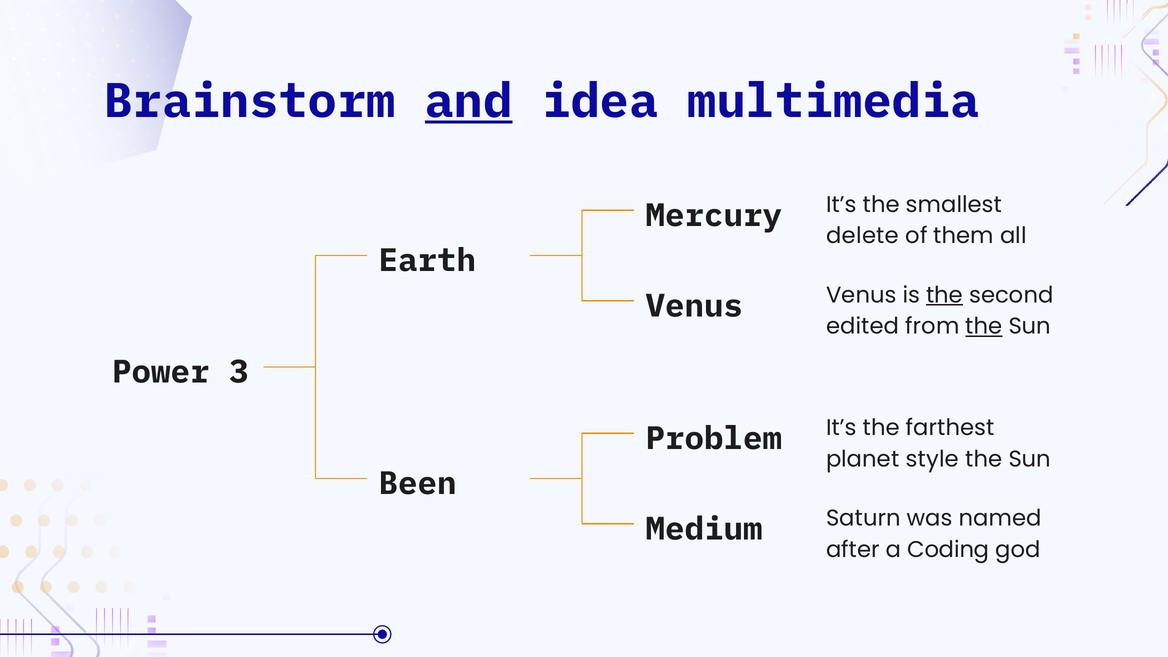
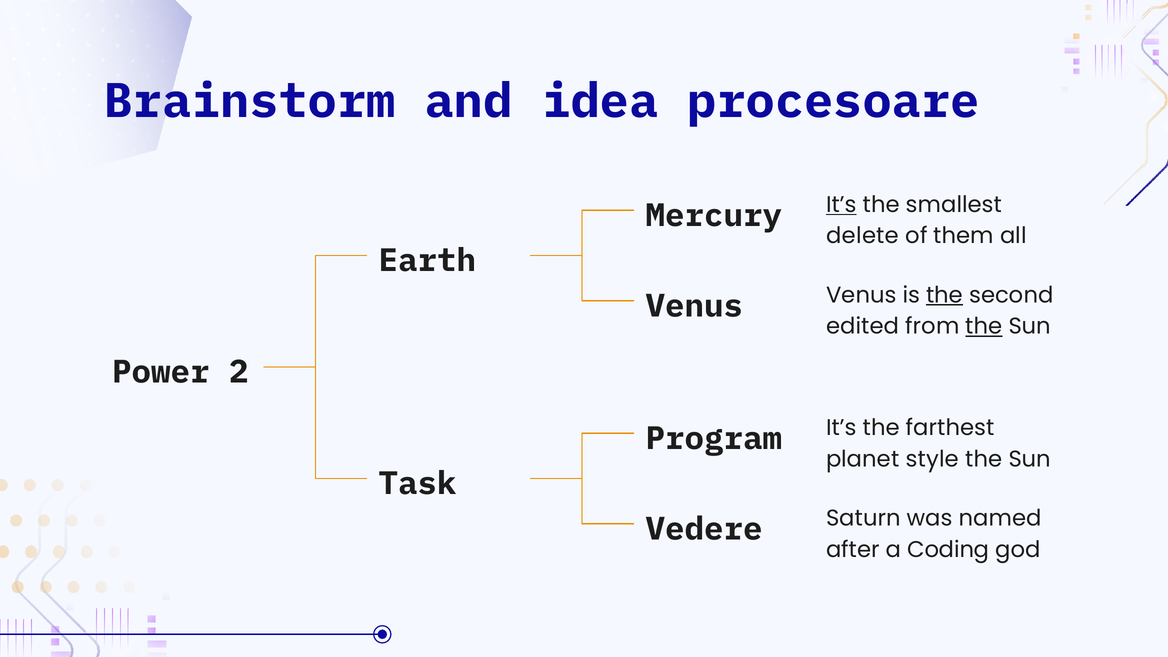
and underline: present -> none (469, 101)
multimedia: multimedia -> procesoare (833, 101)
It’s underline: none -> present (841, 205)
3: 3 -> 2 (239, 372)
Problem: Problem -> Program (714, 439)
Been: Been -> Task (418, 484)
Medium: Medium -> Vedere (704, 529)
